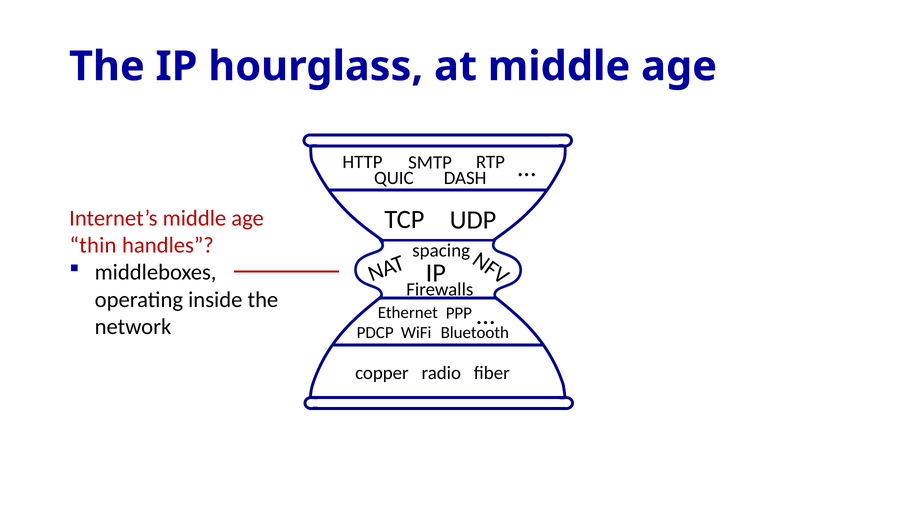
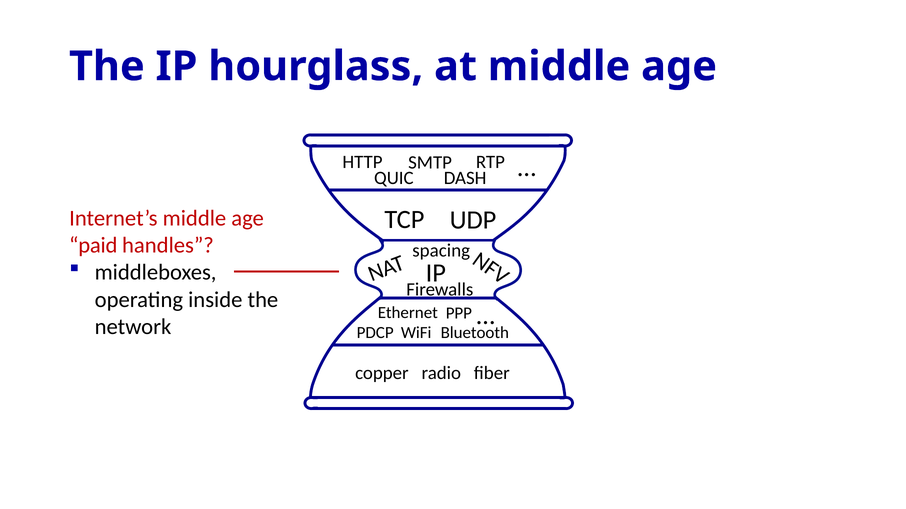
thin: thin -> paid (93, 246)
